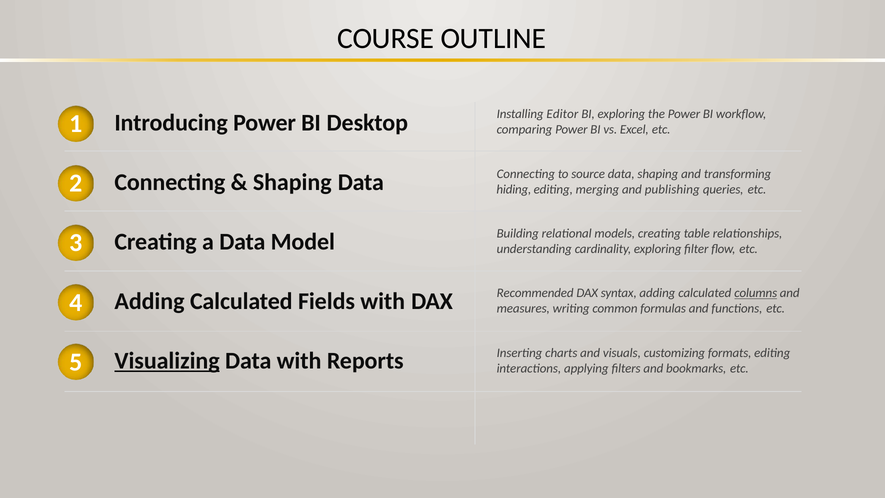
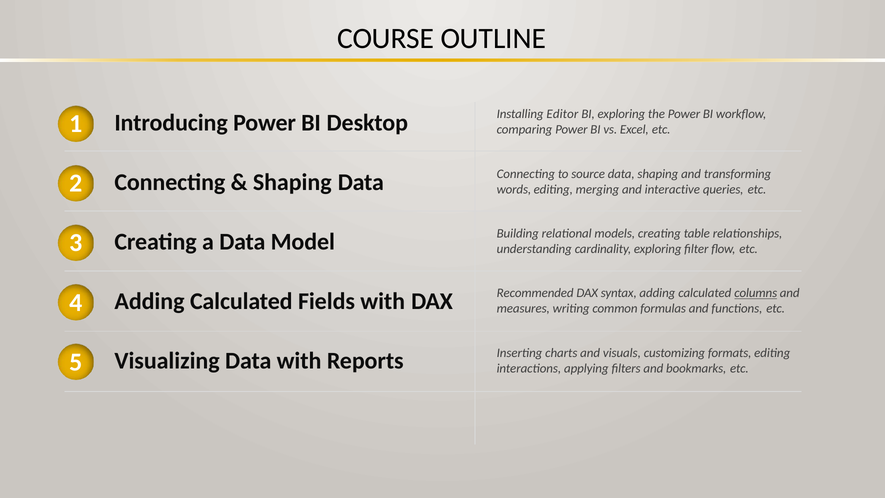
hiding: hiding -> words (514, 189)
publishing: publishing -> interactive (672, 189)
Visualizing underline: present -> none (167, 361)
